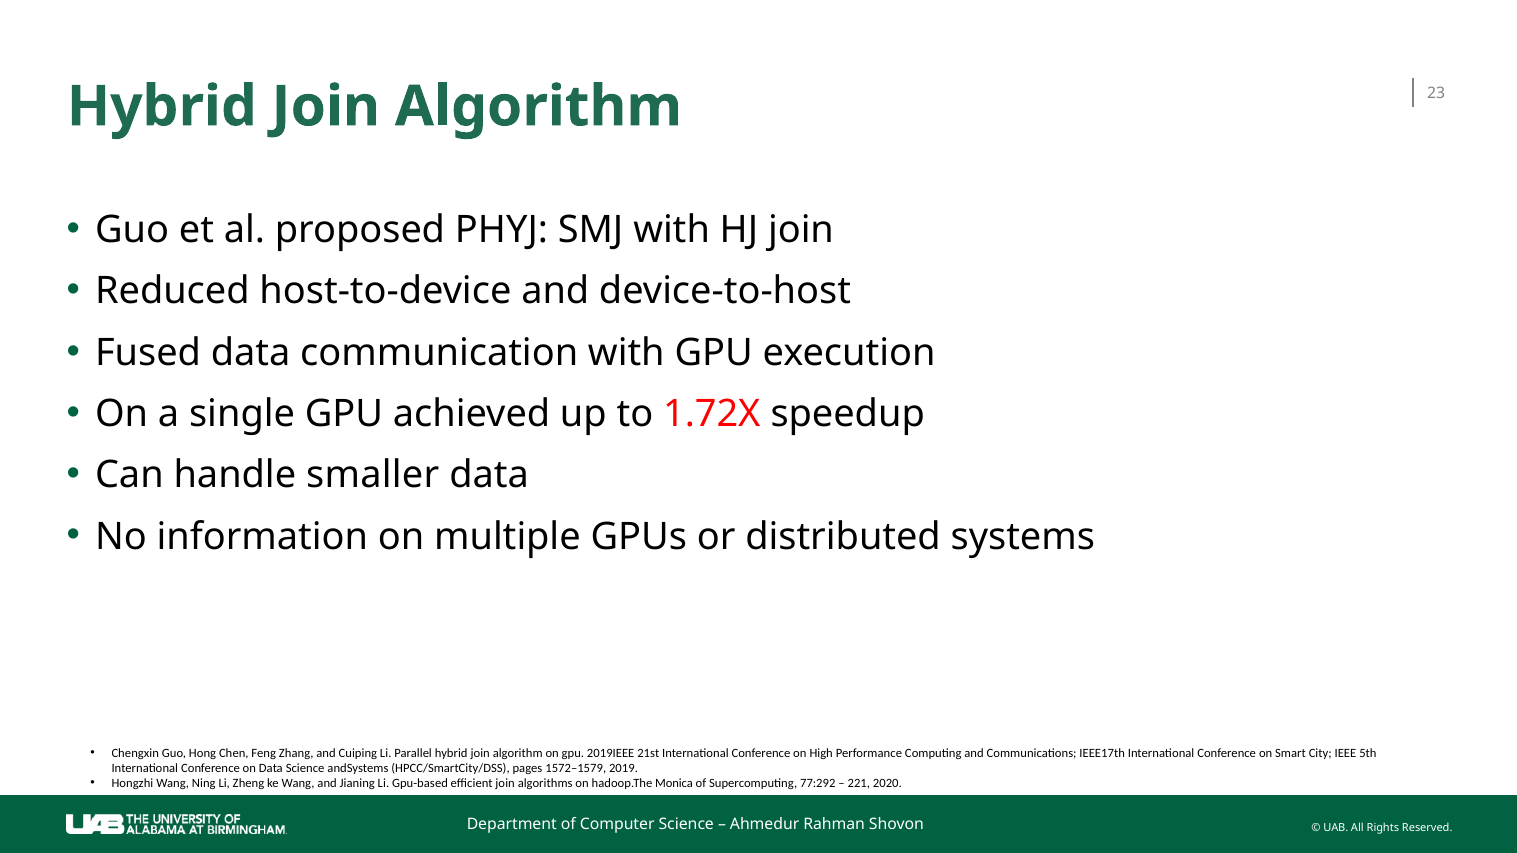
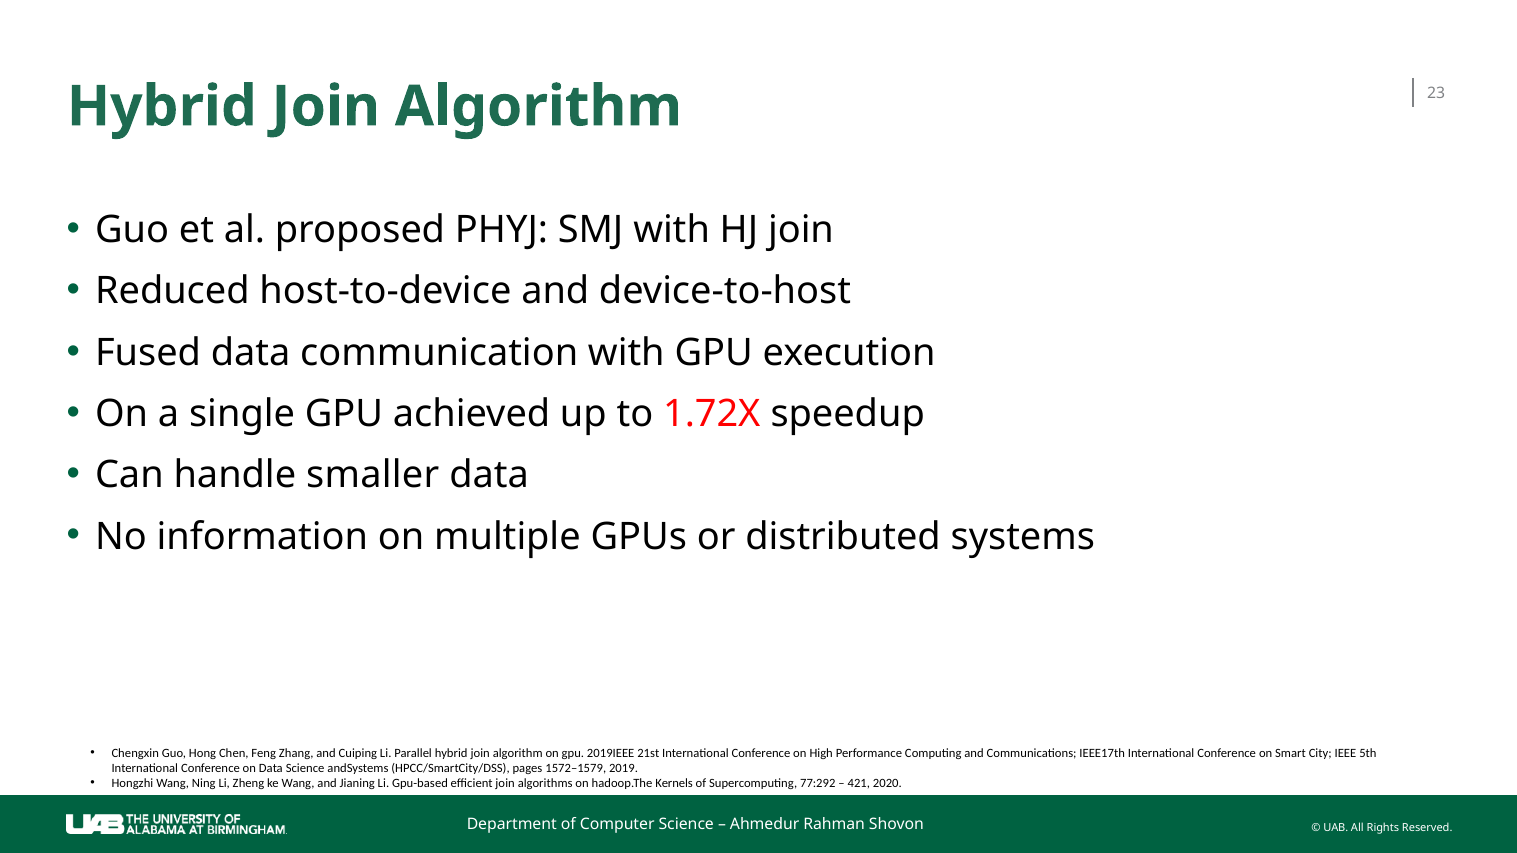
Monica: Monica -> Kernels (674, 783)
221: 221 -> 421 (859, 783)
